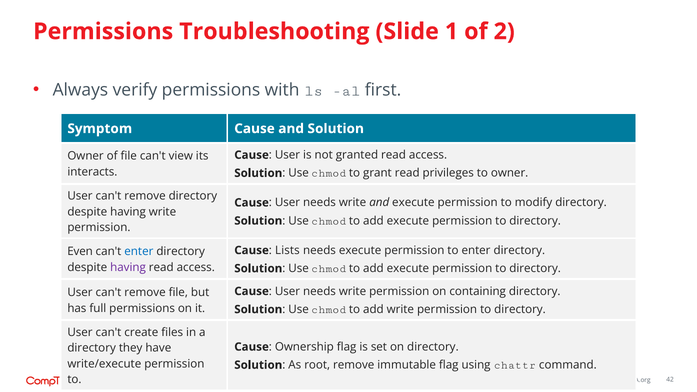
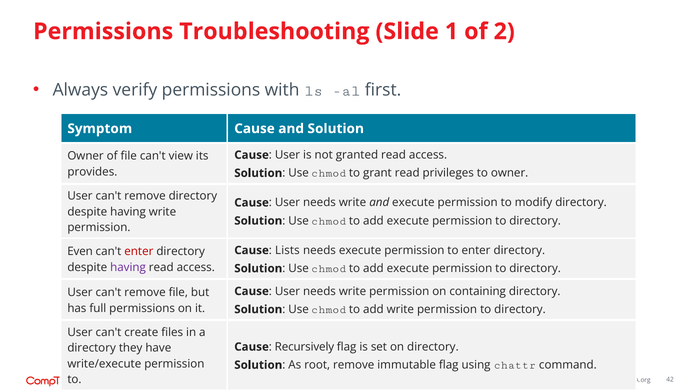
interacts: interacts -> provides (92, 172)
enter colour: blue -> red (139, 252)
Ownership: Ownership -> Recursively (304, 347)
